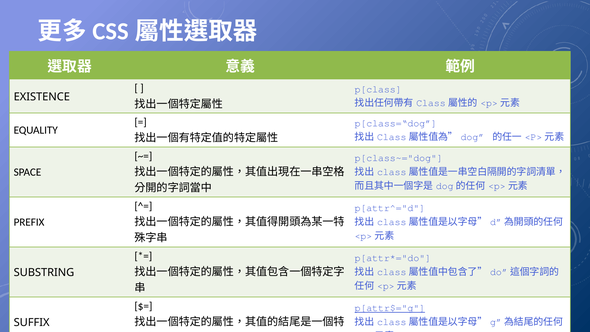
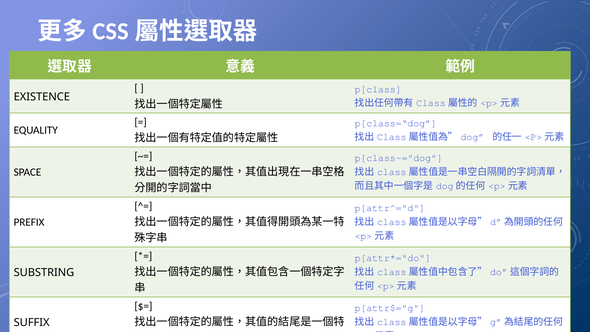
p[attr$="g underline: present -> none (390, 308)
